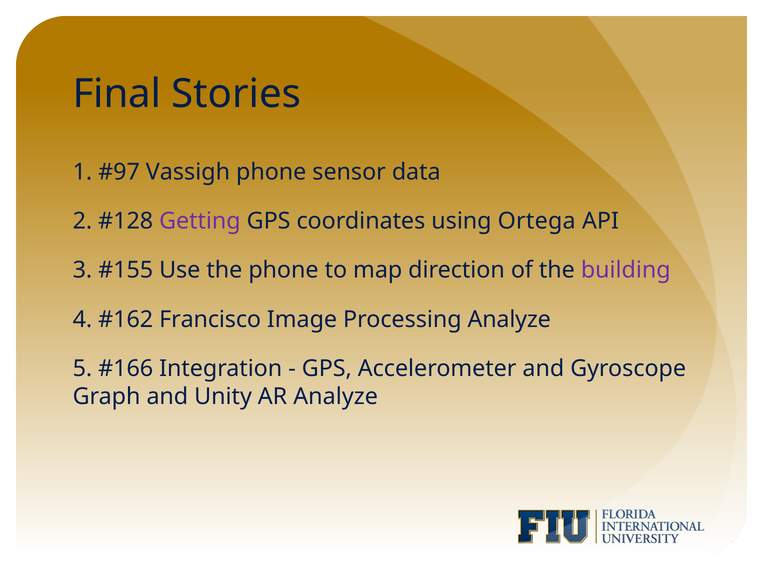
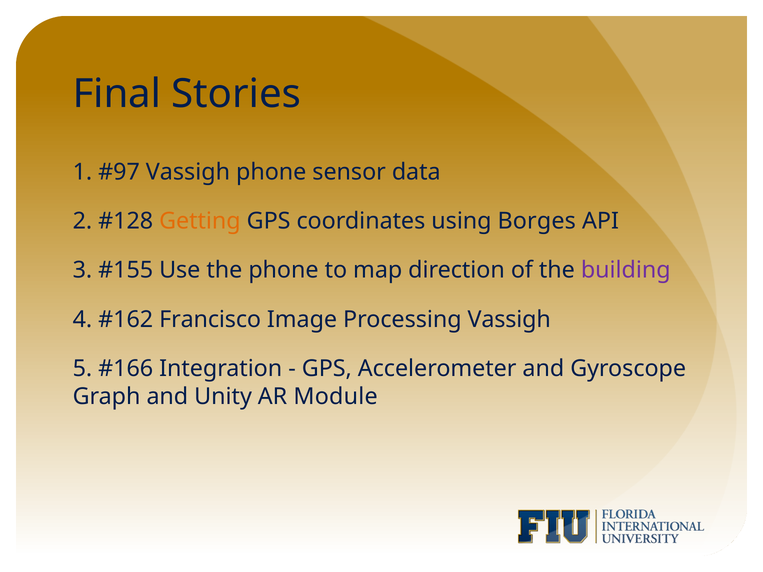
Getting colour: purple -> orange (200, 221)
Ortega: Ortega -> Borges (537, 221)
Processing Analyze: Analyze -> Vassigh (509, 320)
AR Analyze: Analyze -> Module (336, 397)
